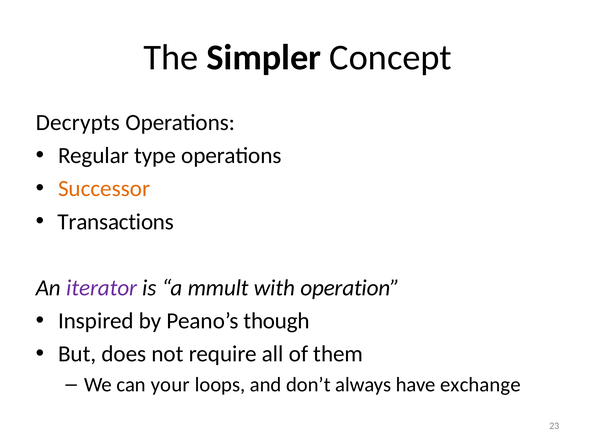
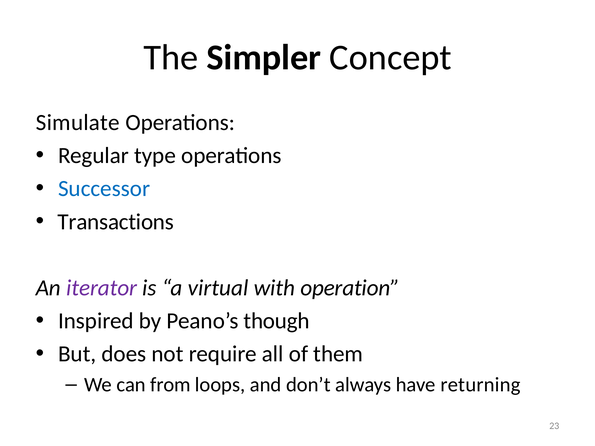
Decrypts: Decrypts -> Simulate (78, 123)
Successor colour: orange -> blue (104, 189)
mmult: mmult -> virtual (218, 288)
your: your -> from (170, 385)
exchange: exchange -> returning (480, 385)
